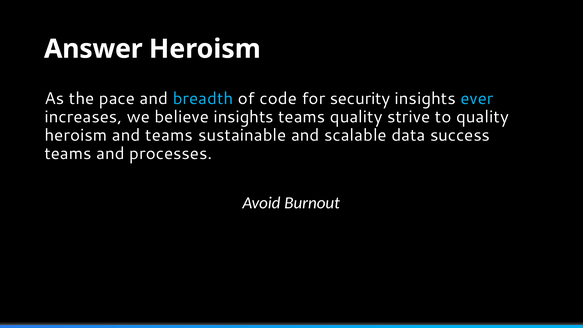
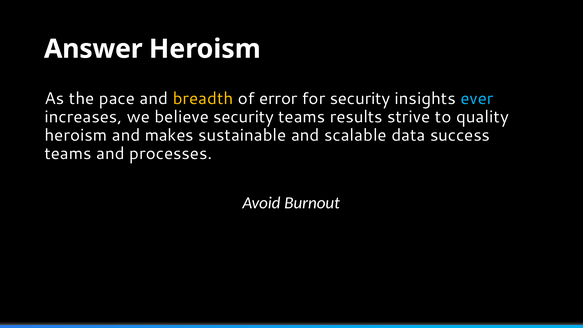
breadth colour: light blue -> yellow (203, 99)
code: code -> error (278, 99)
believe insights: insights -> security (244, 117)
teams quality: quality -> results (356, 117)
and teams: teams -> makes (169, 135)
